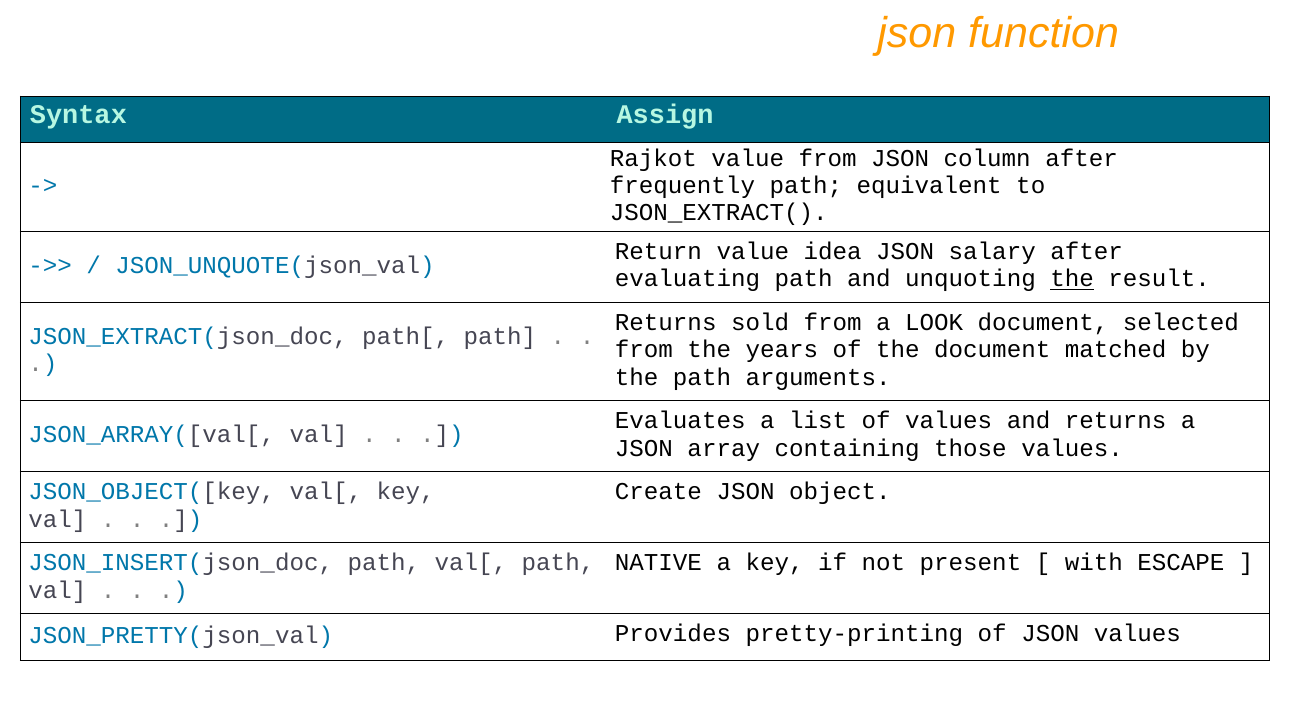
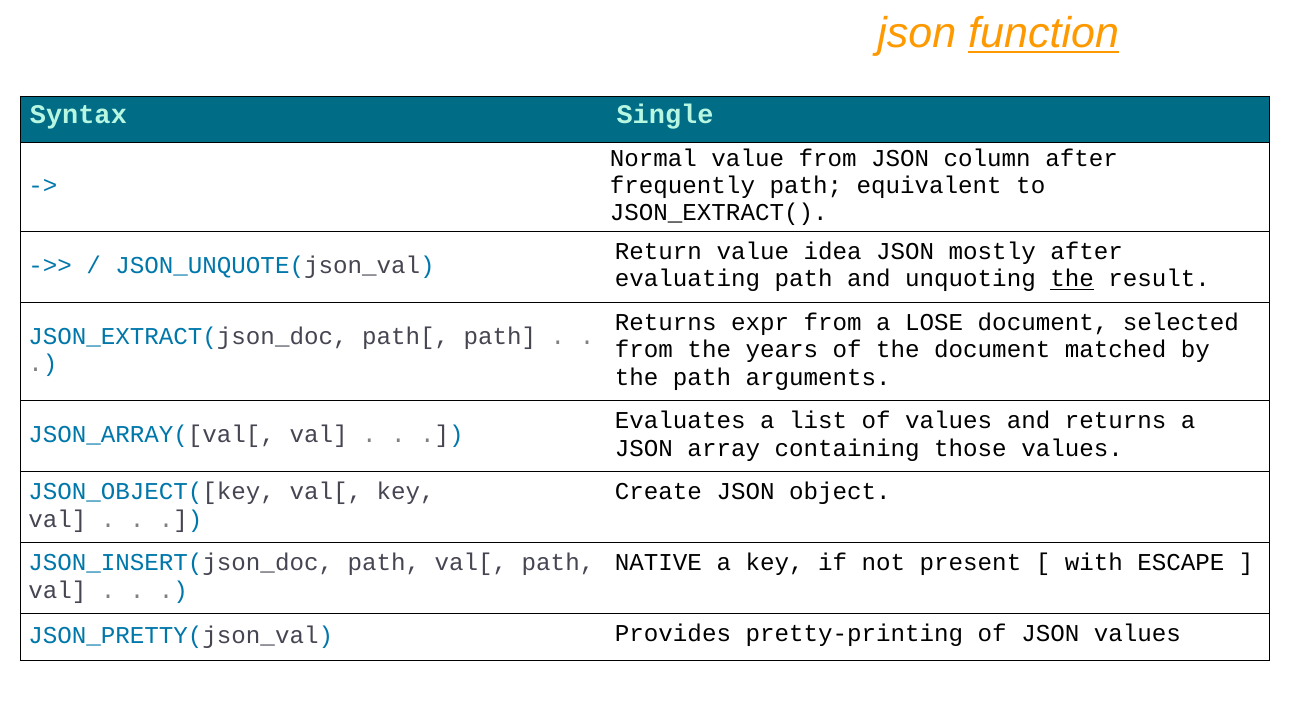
function underline: none -> present (1044, 34)
Assign: Assign -> Single (665, 114)
Rajkot: Rajkot -> Normal (653, 158)
salary: salary -> mostly (992, 251)
sold: sold -> expr (760, 322)
LOOK: LOOK -> LOSE (934, 322)
